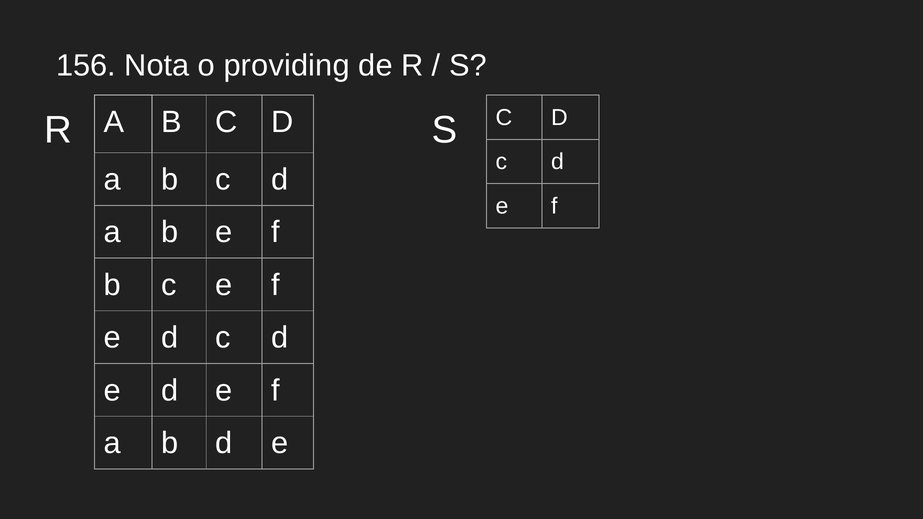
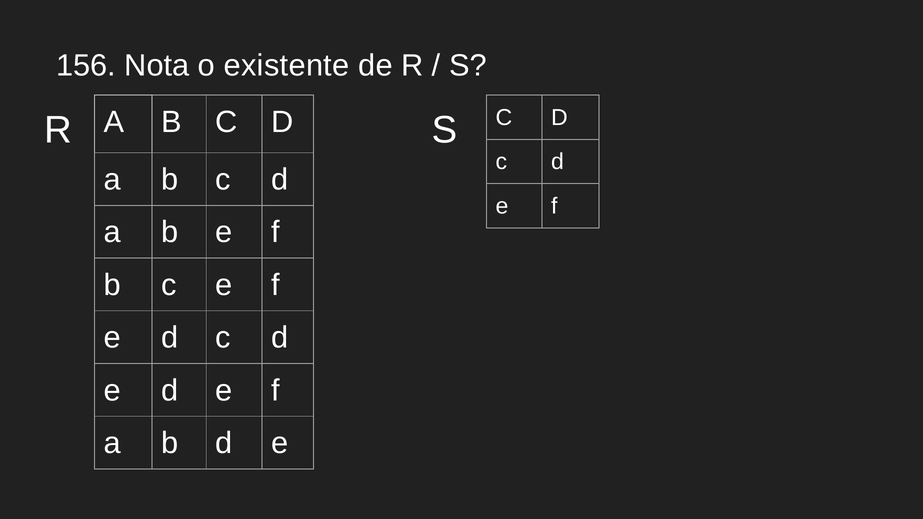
providing: providing -> existente (287, 66)
